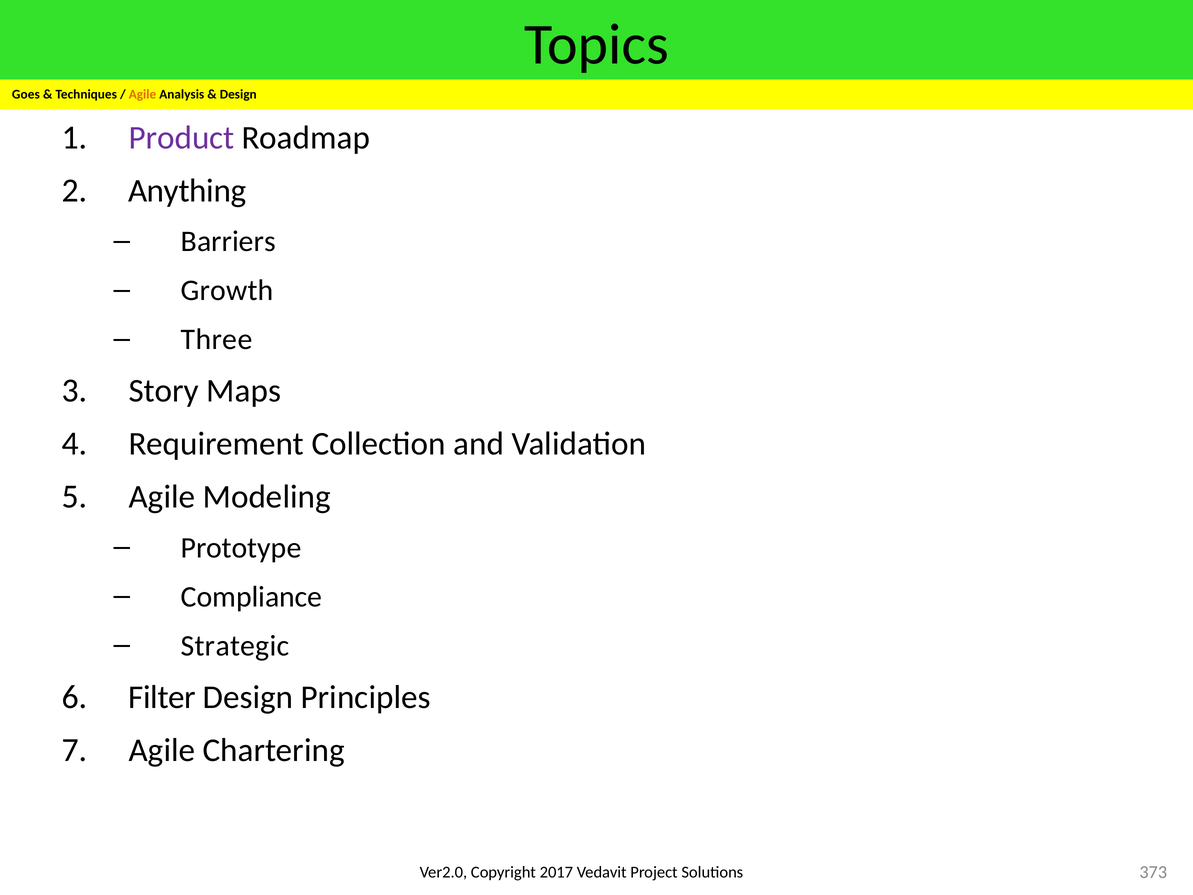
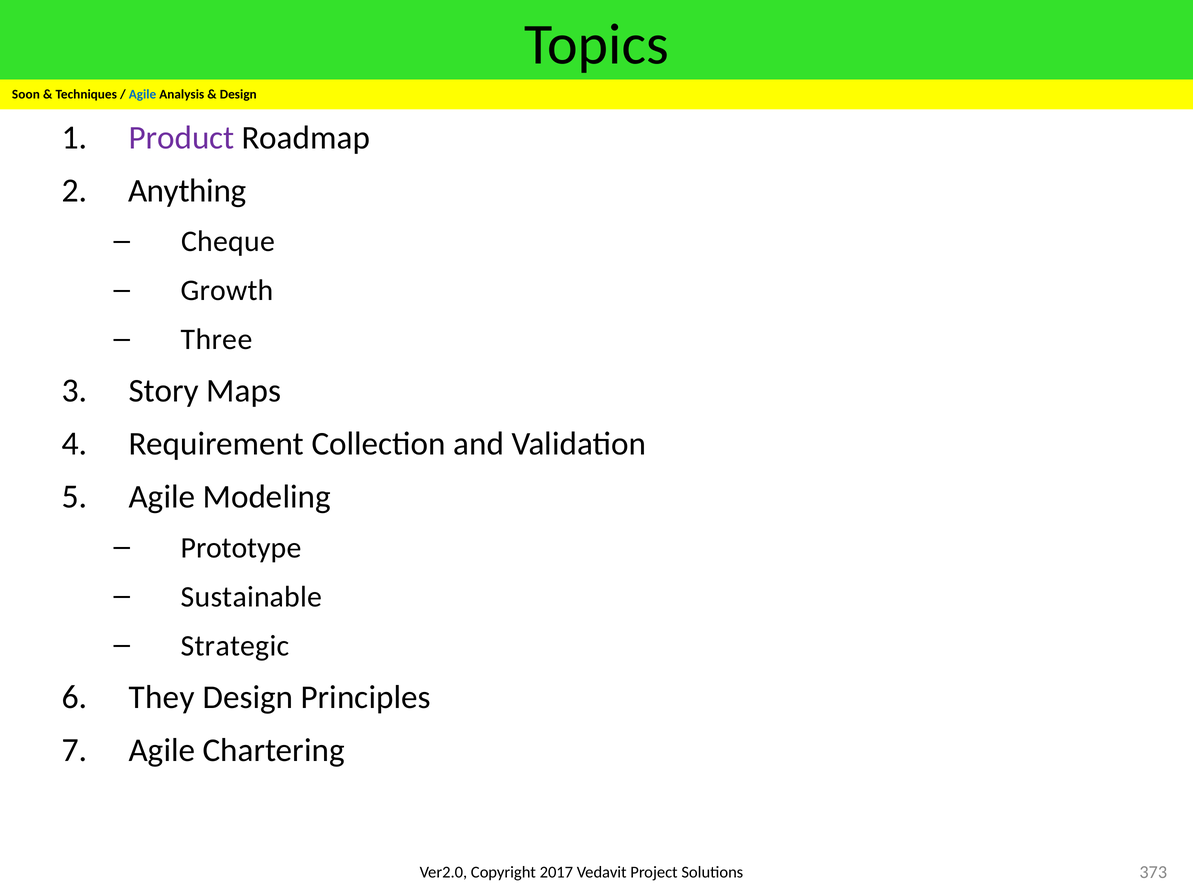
Goes: Goes -> Soon (26, 94)
Agile colour: orange -> blue (143, 94)
Barriers: Barriers -> Cheque (228, 241)
Compliance: Compliance -> Sustainable (251, 597)
Filter: Filter -> They (162, 697)
